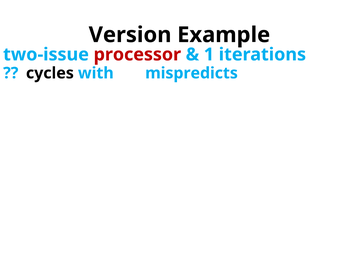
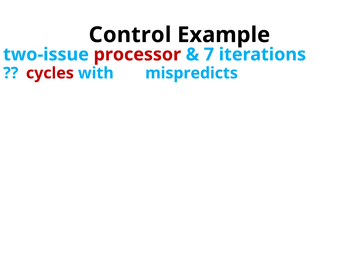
Version: Version -> Control (130, 35)
1: 1 -> 7 (209, 54)
cycles colour: black -> red (50, 73)
